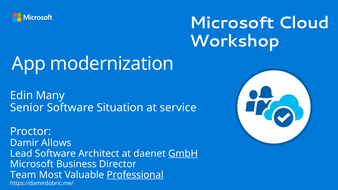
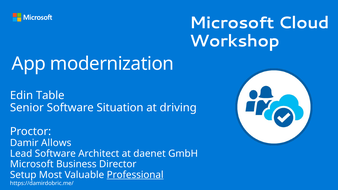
Many: Many -> Table (50, 96)
service: service -> driving (178, 108)
GmbH underline: present -> none (183, 154)
Team: Team -> Setup (23, 175)
